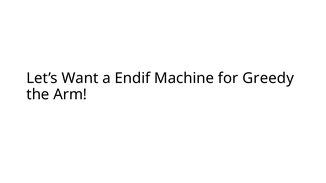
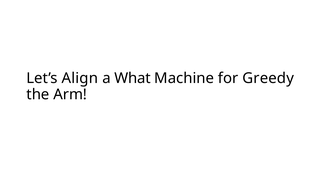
Want: Want -> Align (80, 78)
Endif: Endif -> What (133, 78)
